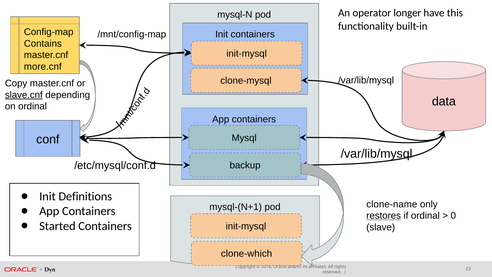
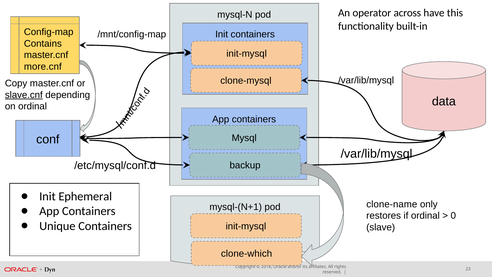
longer: longer -> across (407, 13)
Definitions: Definitions -> Ephemeral (85, 196)
restores underline: present -> none (384, 216)
Started: Started -> Unique (57, 226)
